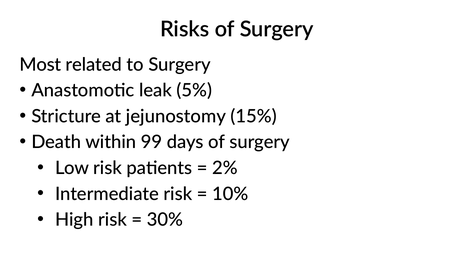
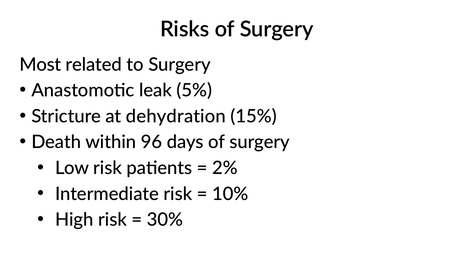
jejunostomy: jejunostomy -> dehydration (176, 116)
99: 99 -> 96 (152, 142)
